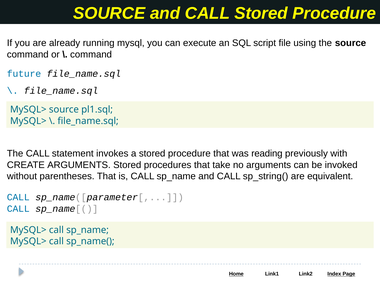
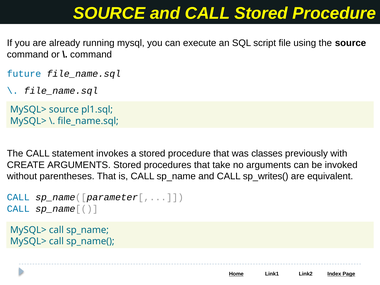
reading: reading -> classes (267, 154)
sp_string(: sp_string( -> sp_writes( (266, 176)
